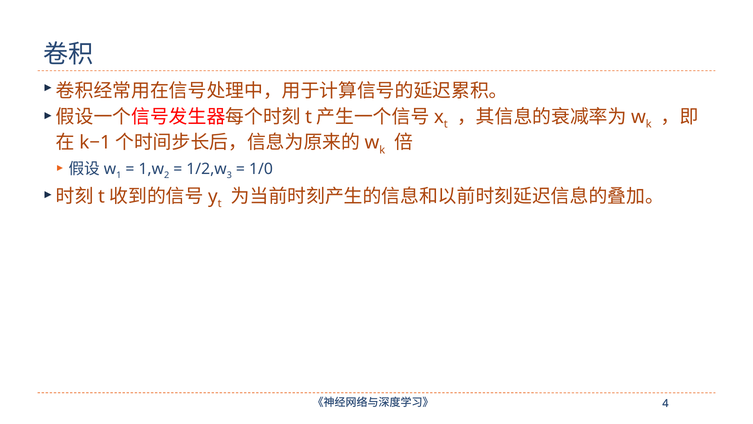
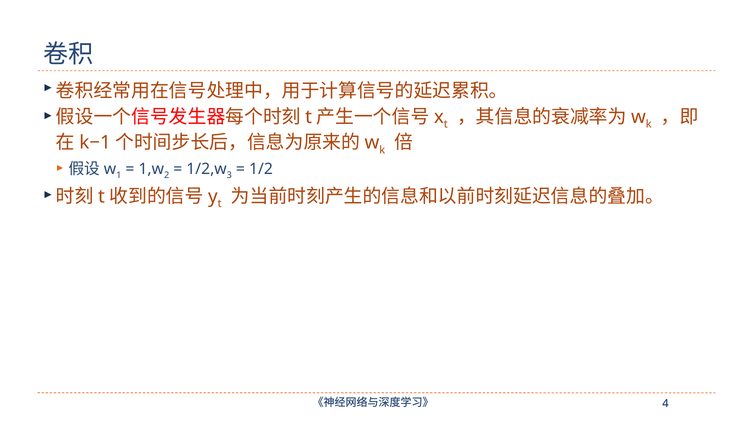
1/0: 1/0 -> 1/2 (261, 169)
